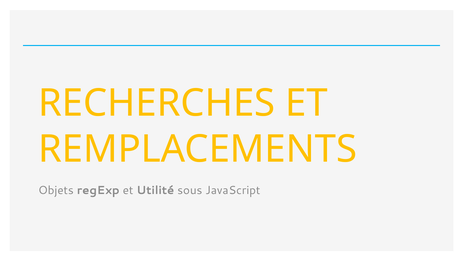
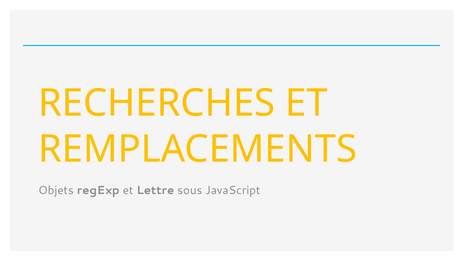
Utilité: Utilité -> Lettre (155, 190)
